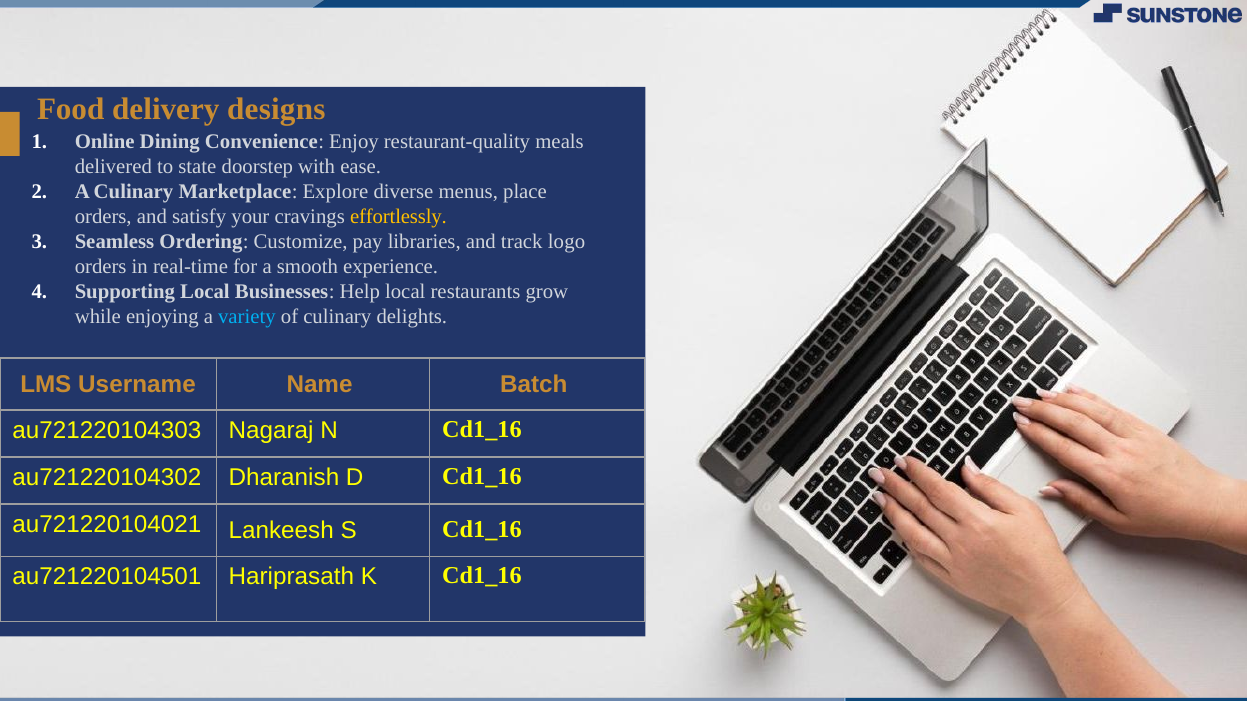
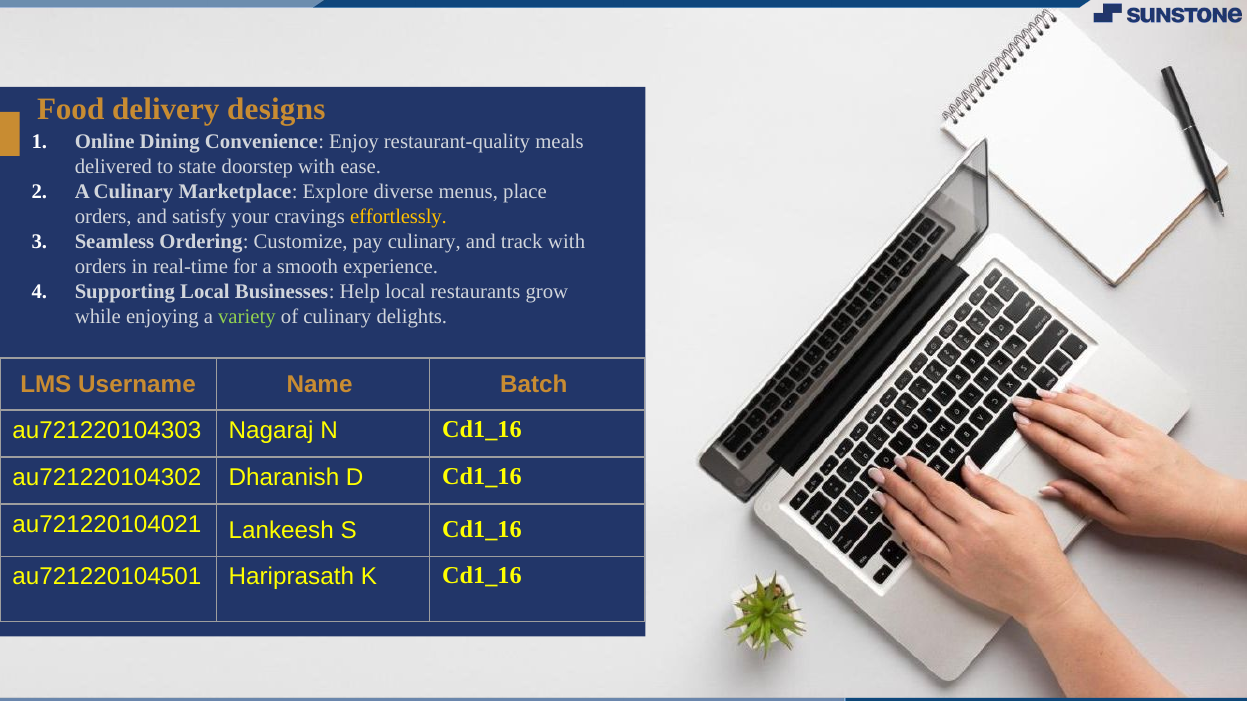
pay libraries: libraries -> culinary (424, 242)
track logo: logo -> with (567, 242)
variety colour: light blue -> light green (247, 316)
